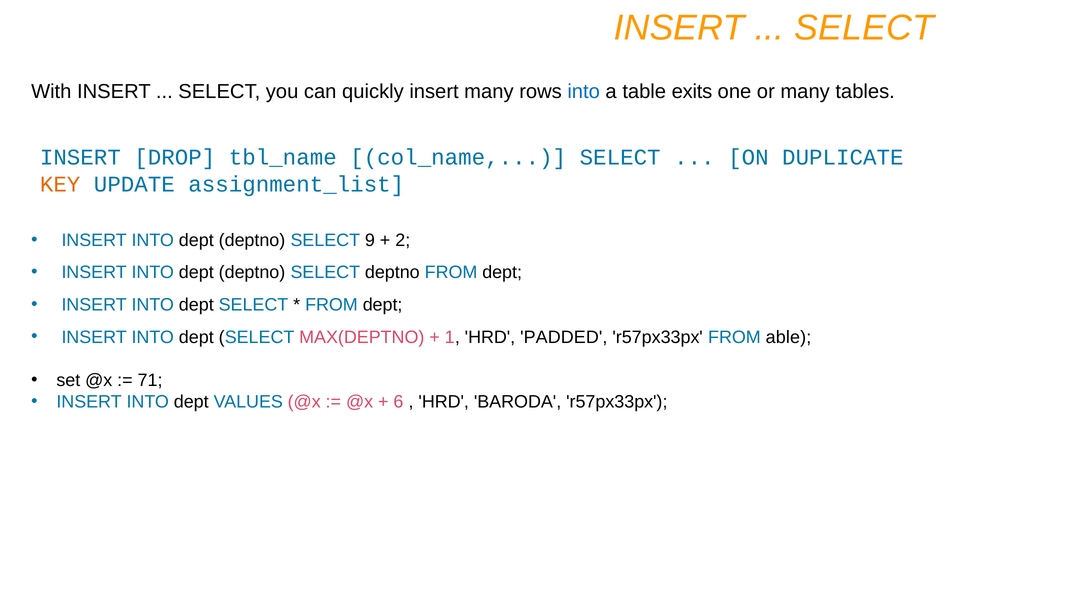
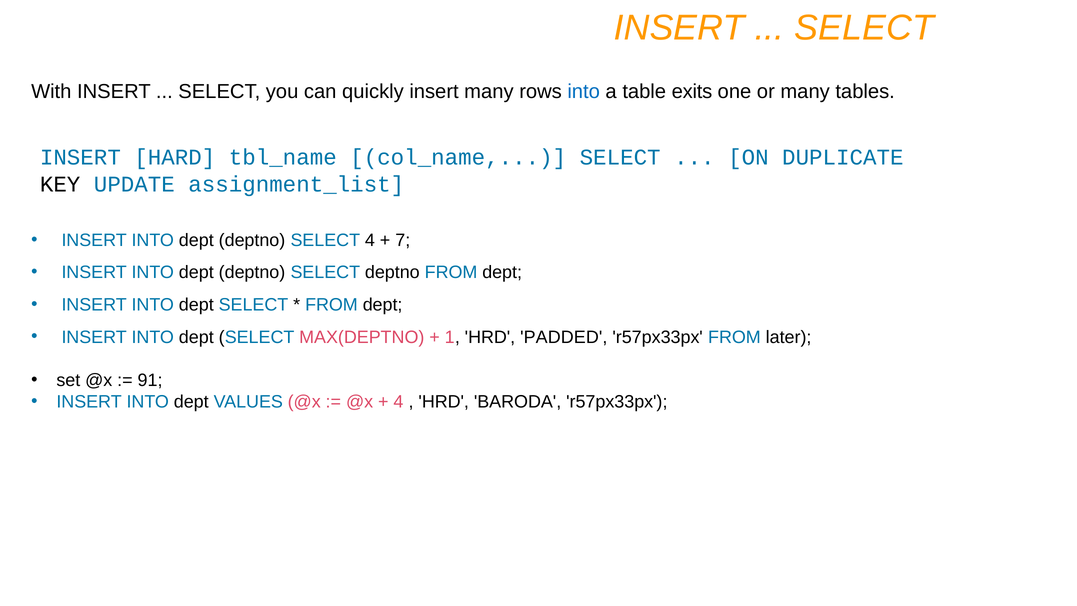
DROP: DROP -> HARD (175, 157)
KEY colour: orange -> black (60, 184)
SELECT 9: 9 -> 4 (370, 240)
2: 2 -> 7 (403, 240)
able: able -> later (789, 337)
71: 71 -> 91 (150, 380)
6: 6 -> 4 (398, 402)
